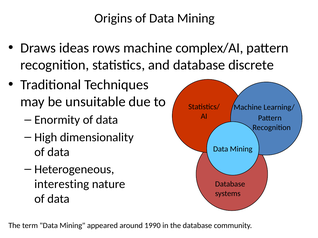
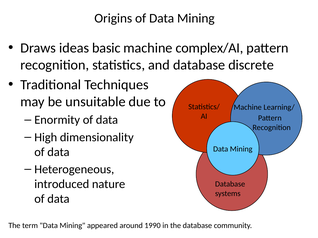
rows: rows -> basic (106, 48)
interesting: interesting -> introduced (62, 184)
